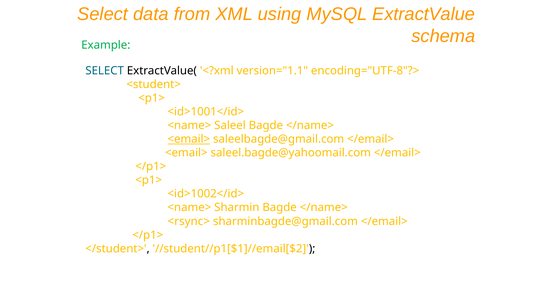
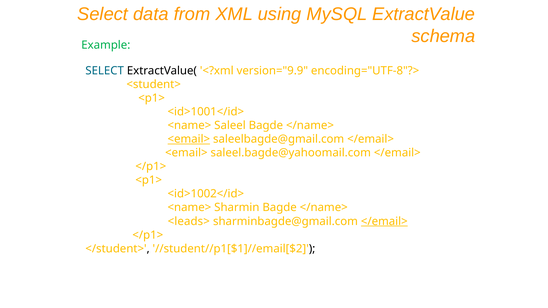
version="1.1: version="1.1 -> version="9.9 (272, 71)
<rsync>: <rsync> -> <leads> (189, 221)
</email> underline: none -> present (384, 221)
